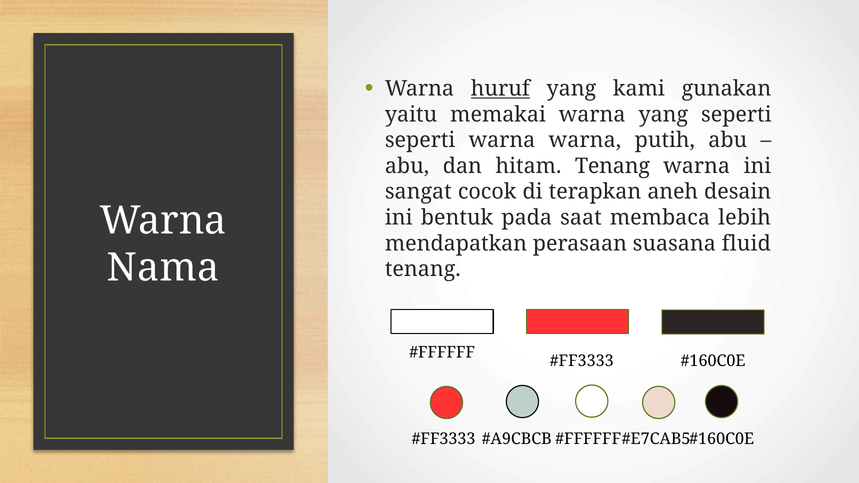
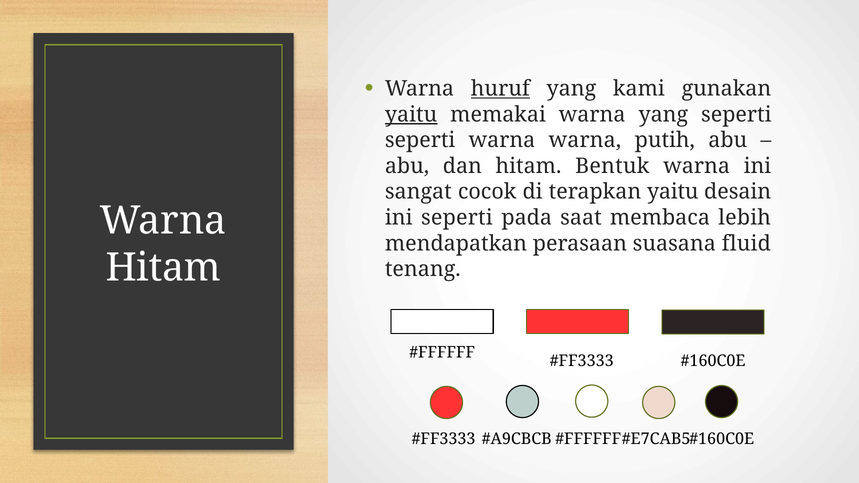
yaitu underline: none -> present (411, 115)
hitam Tenang: Tenang -> Bentuk (612, 166)
terapkan aneh: aneh -> yaitu (673, 192)
ini bentuk: bentuk -> seperti (457, 218)
Nama: Nama -> Hitam (163, 268)
